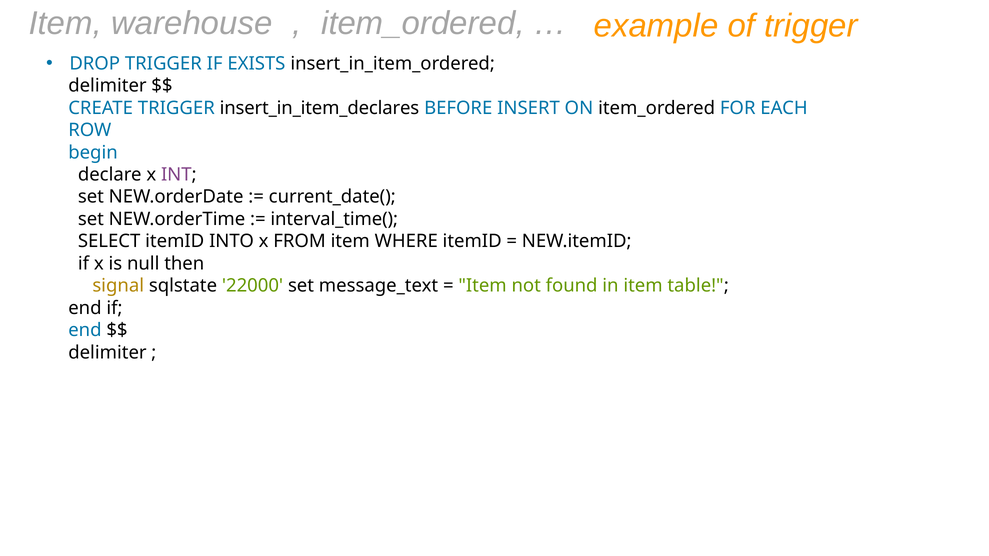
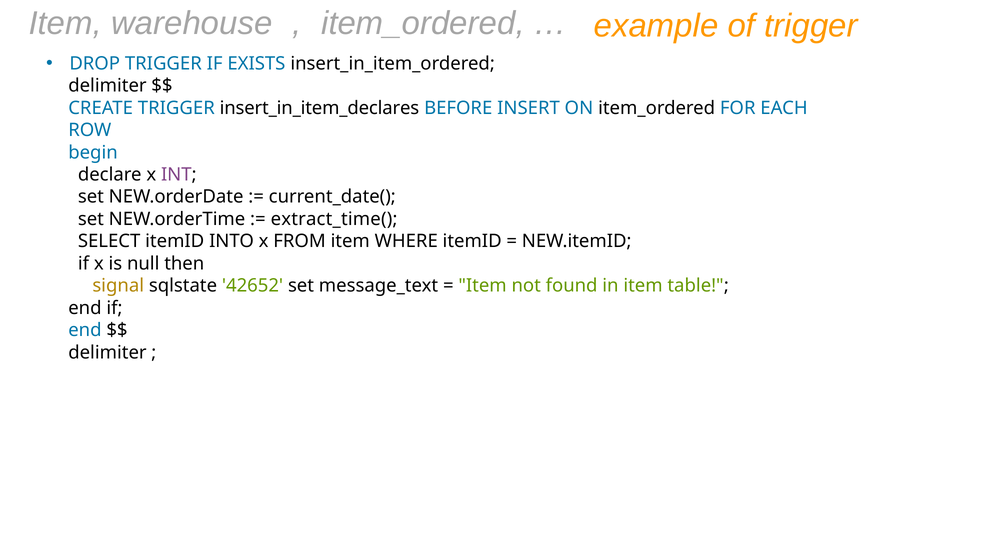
interval_time(: interval_time( -> extract_time( (334, 219)
22000: 22000 -> 42652 (253, 286)
